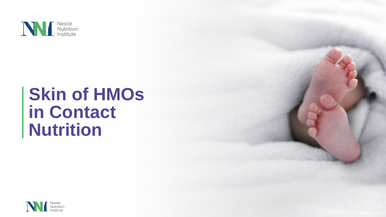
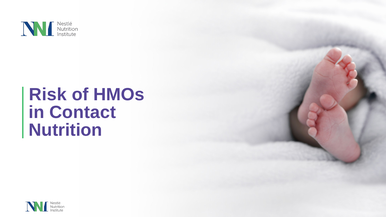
Skin: Skin -> Risk (48, 95)
